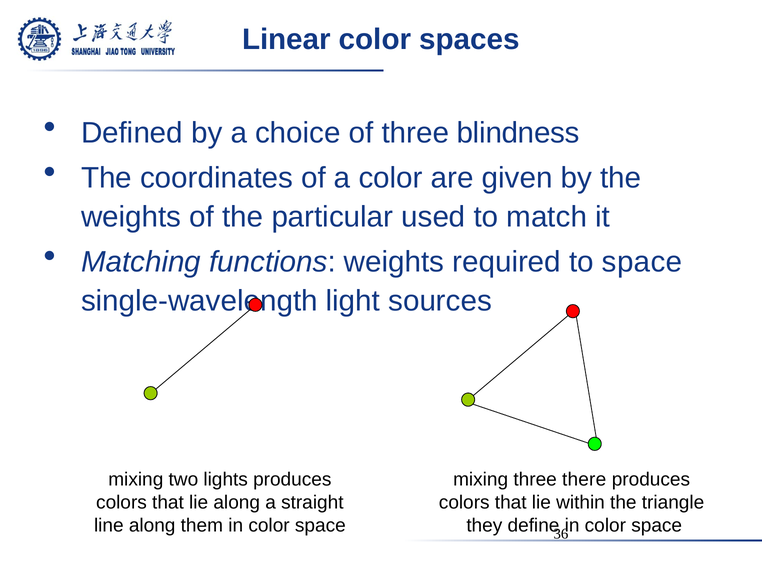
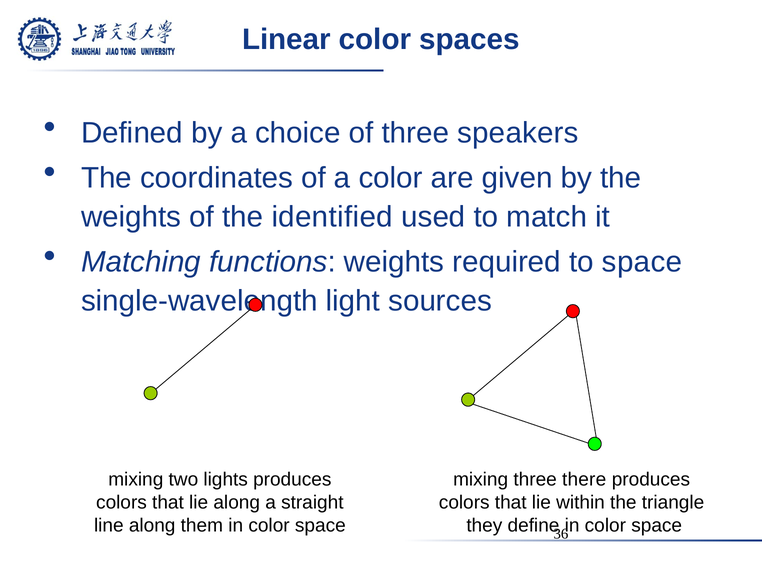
blindness: blindness -> speakers (518, 133)
particular: particular -> identified (332, 217)
